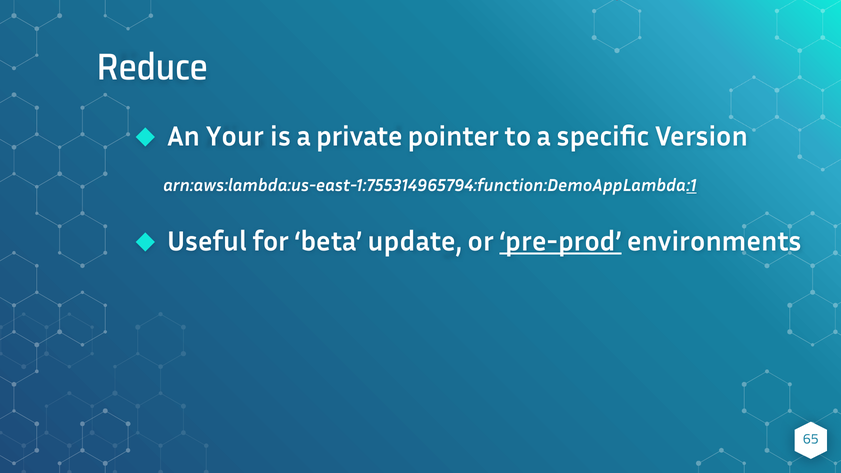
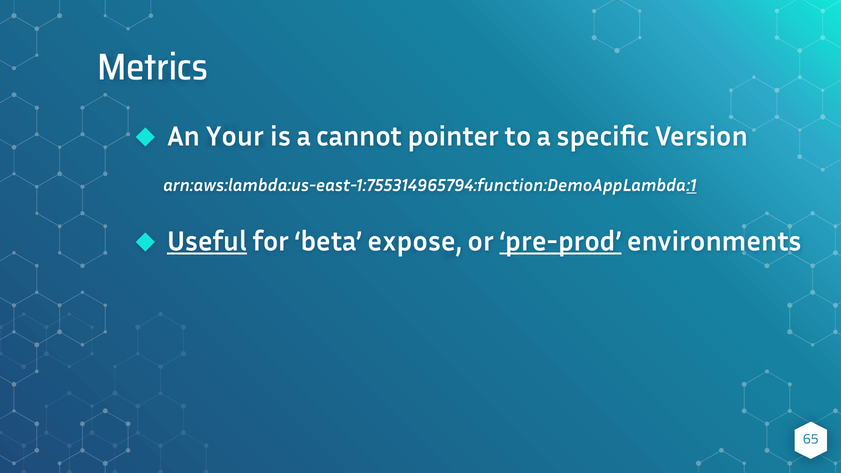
Reduce: Reduce -> Metrics (153, 68)
private: private -> cannot (359, 136)
Useful underline: none -> present (207, 241)
update: update -> expose (415, 241)
